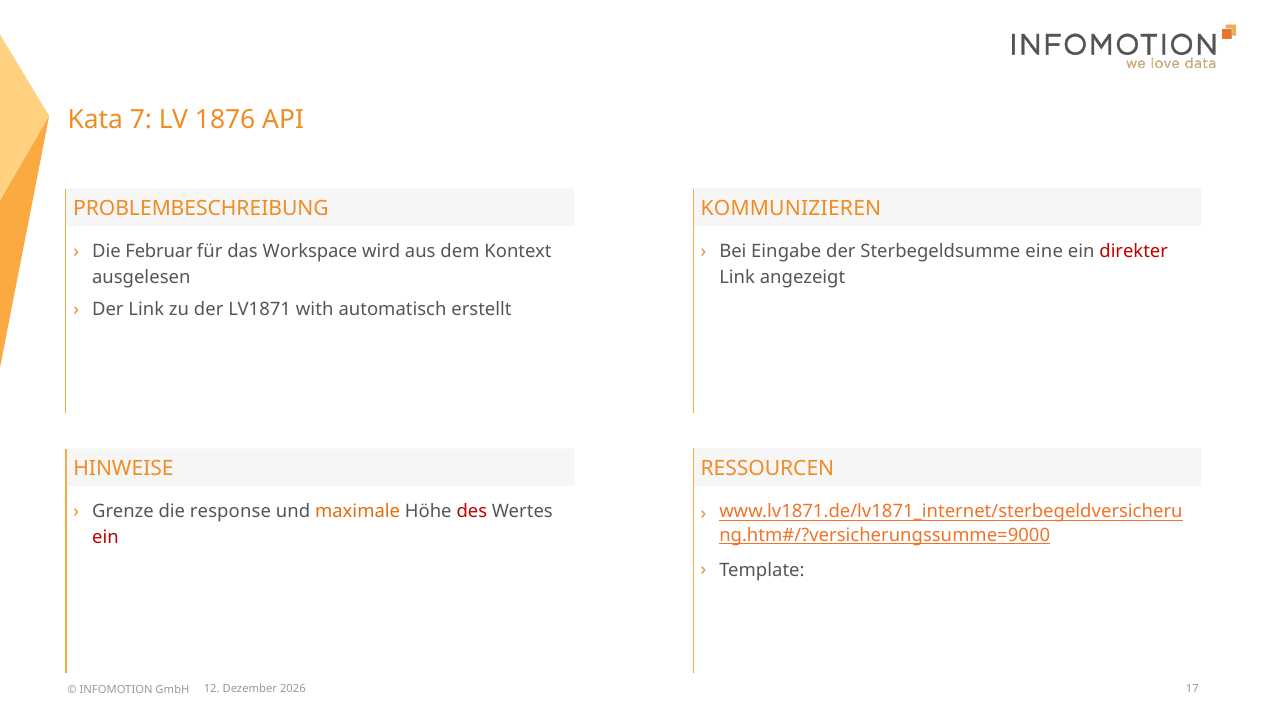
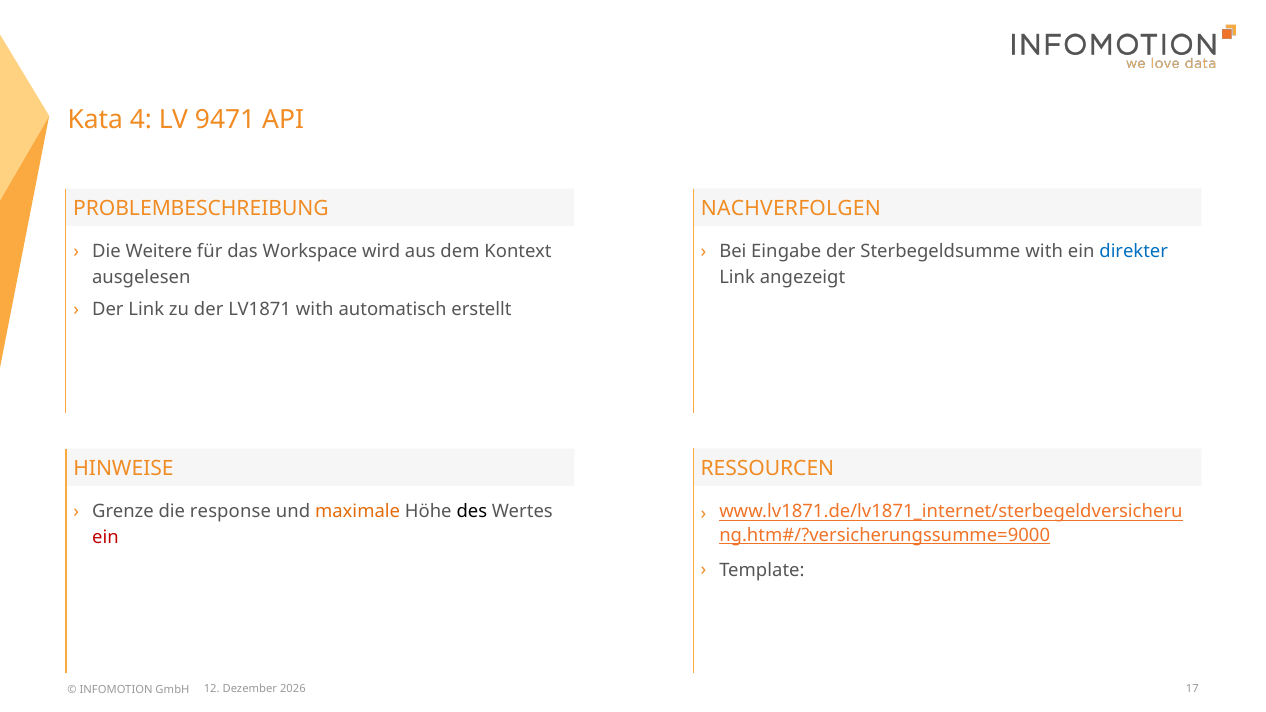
7: 7 -> 4 (141, 120)
1876: 1876 -> 9471 (225, 120)
KOMMUNIZIEREN: KOMMUNIZIEREN -> NACHVERFOLGEN (791, 209)
Sterbegeldsumme eine: eine -> with (1044, 251)
direkter colour: red -> blue (1134, 251)
Februar: Februar -> Weitere (159, 251)
des colour: red -> black (472, 511)
